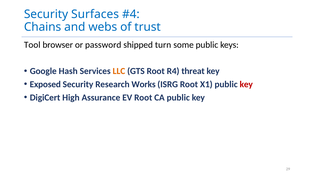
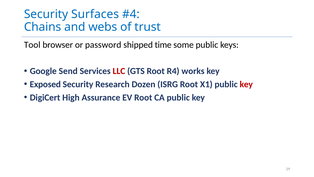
turn: turn -> time (163, 45)
Hash: Hash -> Send (68, 71)
LLC colour: orange -> red (119, 71)
threat: threat -> works (193, 71)
Works: Works -> Dozen (143, 84)
